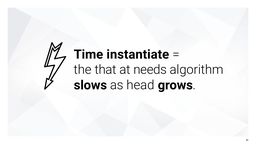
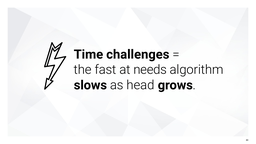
instantiate: instantiate -> challenges (138, 54)
that: that -> fast (105, 70)
